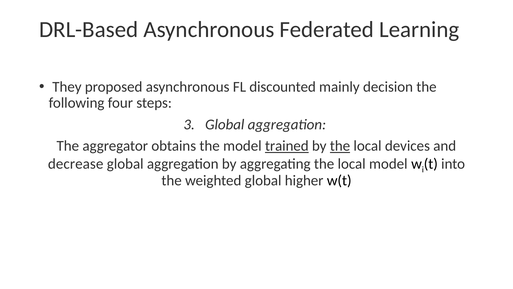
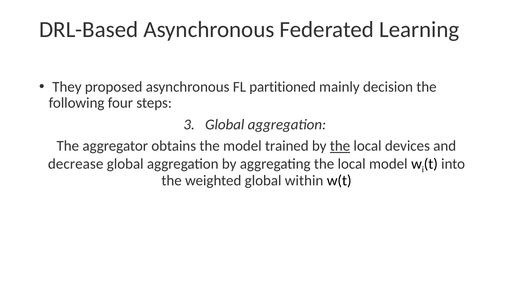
discounted: discounted -> partitioned (283, 87)
trained underline: present -> none (287, 146)
higher: higher -> within (304, 180)
